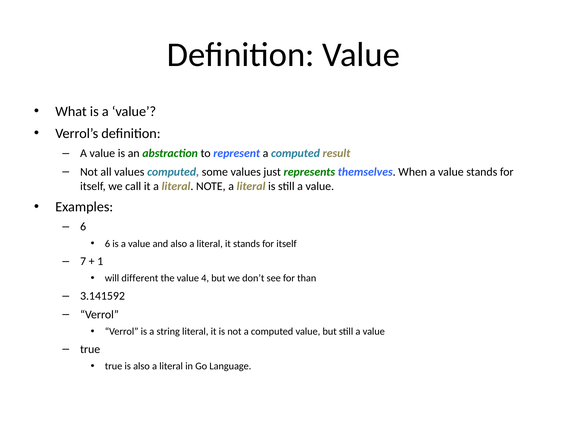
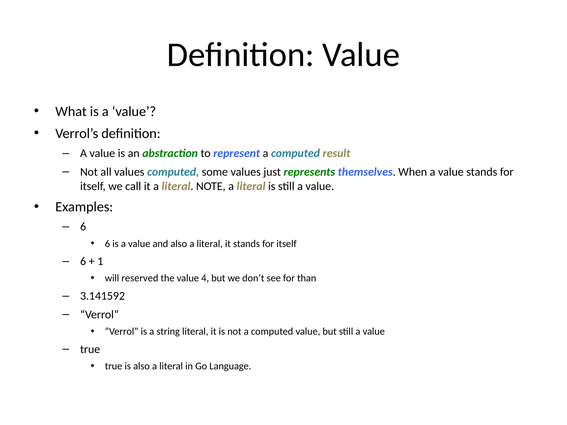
7: 7 -> 6 (83, 262)
different: different -> reserved (140, 278)
